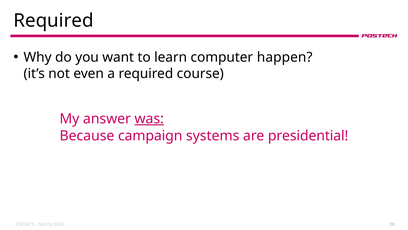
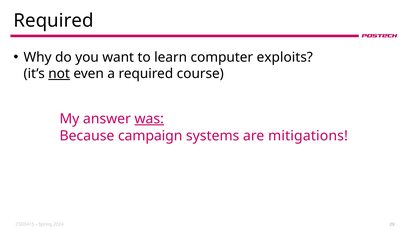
happen: happen -> exploits (285, 57)
not underline: none -> present (59, 73)
presidential: presidential -> mitigations (308, 135)
